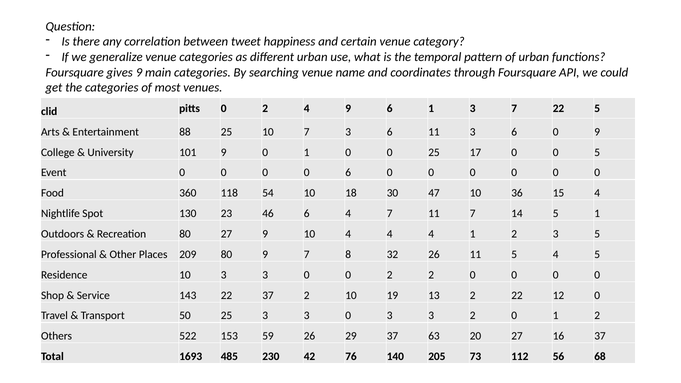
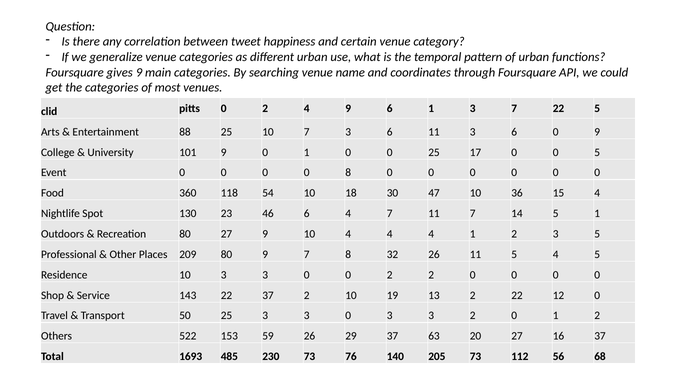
0 6: 6 -> 8 (348, 173)
230 42: 42 -> 73 (310, 357)
